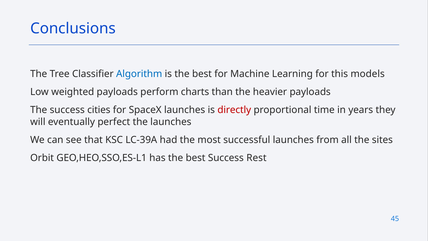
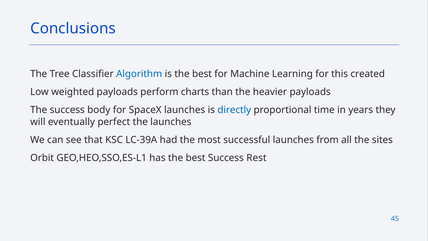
models: models -> created (368, 74)
cities: cities -> body (99, 110)
directly colour: red -> blue (234, 110)
